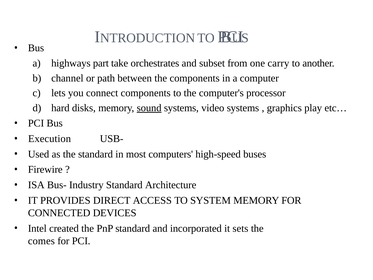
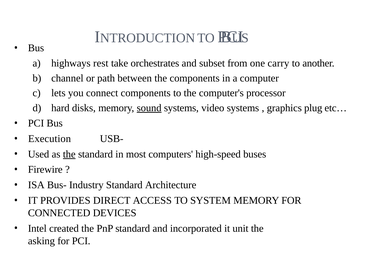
part: part -> rest (101, 63)
play: play -> plug (313, 108)
the underline: none -> present (69, 154)
sets: sets -> unit (241, 228)
comes: comes -> asking (41, 241)
